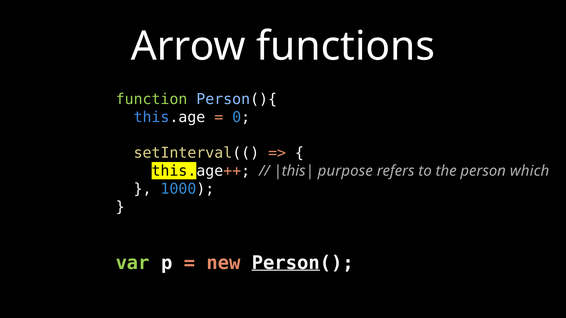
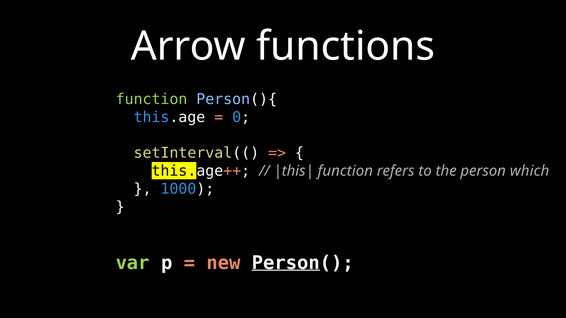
purpose: purpose -> function (345, 171)
